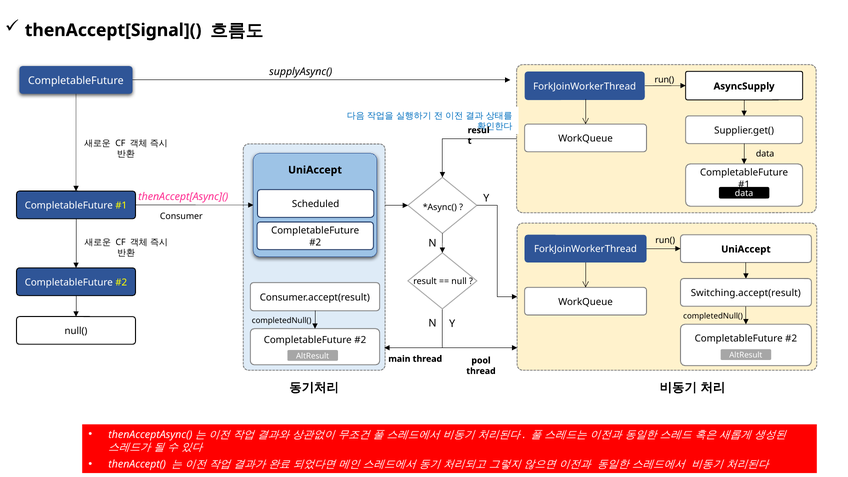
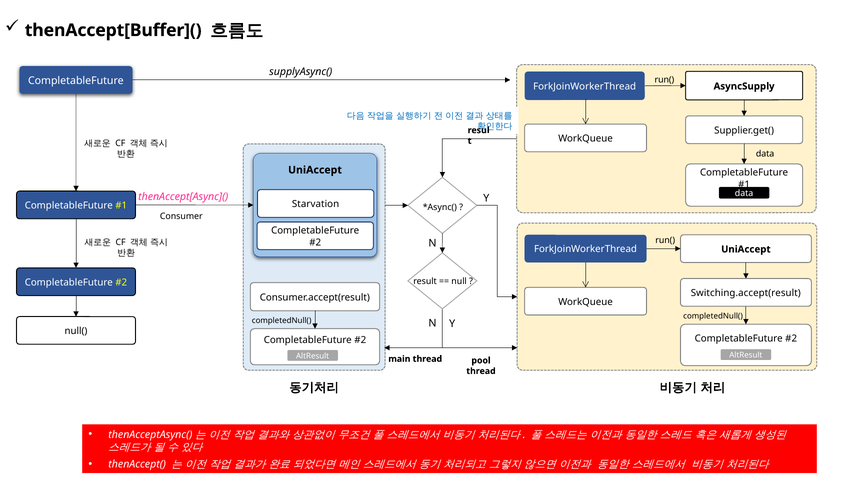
thenAccept[Signal](: thenAccept[Signal]( -> thenAccept[Buffer]( (113, 30)
Scheduled: Scheduled -> Starvation (316, 204)
